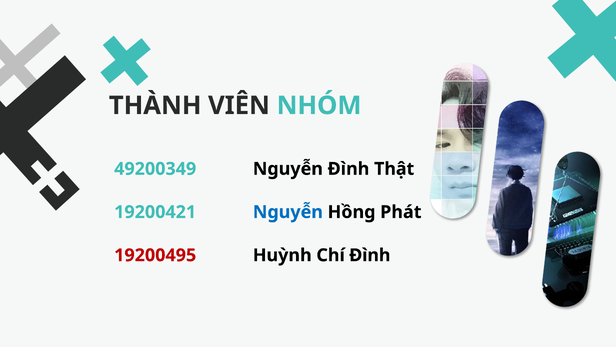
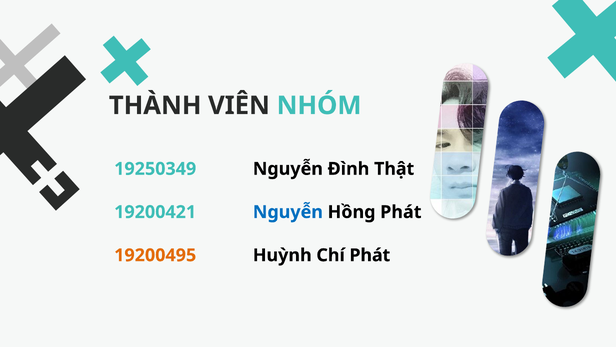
49200349: 49200349 -> 19250349 (155, 169)
19200495 colour: red -> orange (155, 255)
Chí Đình: Đình -> Phát (370, 255)
